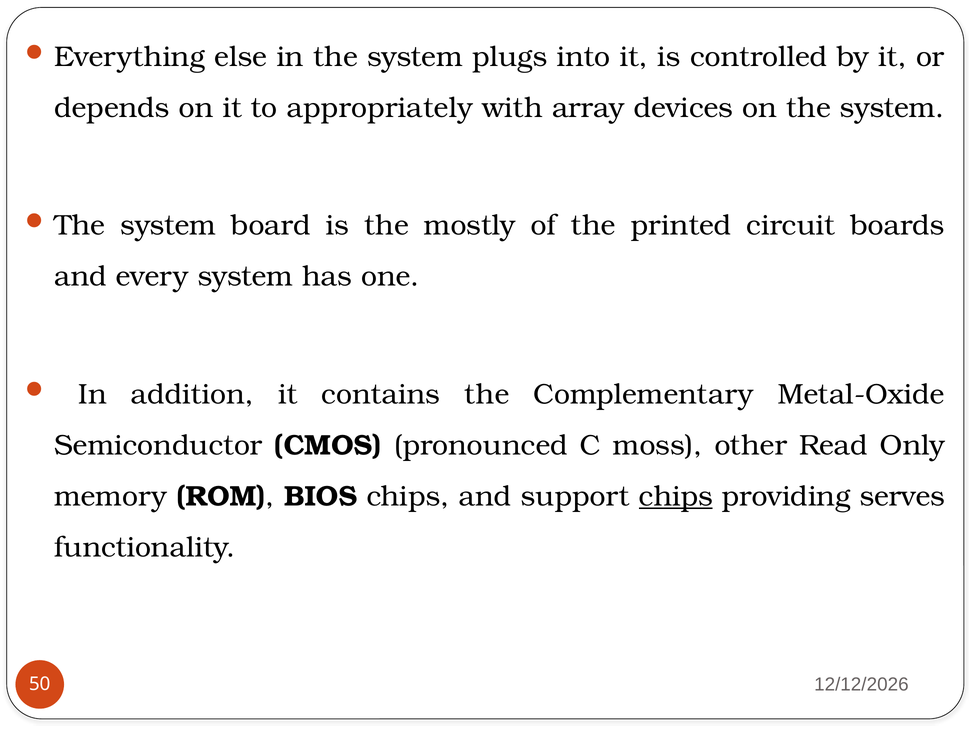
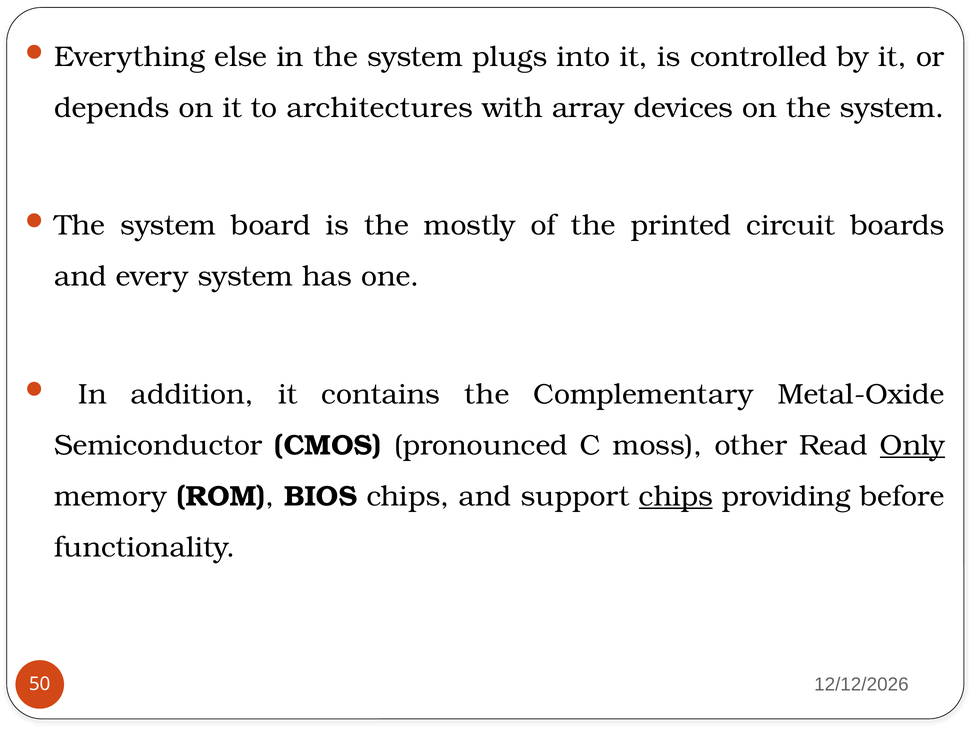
appropriately: appropriately -> architectures (380, 108)
Only underline: none -> present (912, 445)
serves: serves -> before (902, 496)
